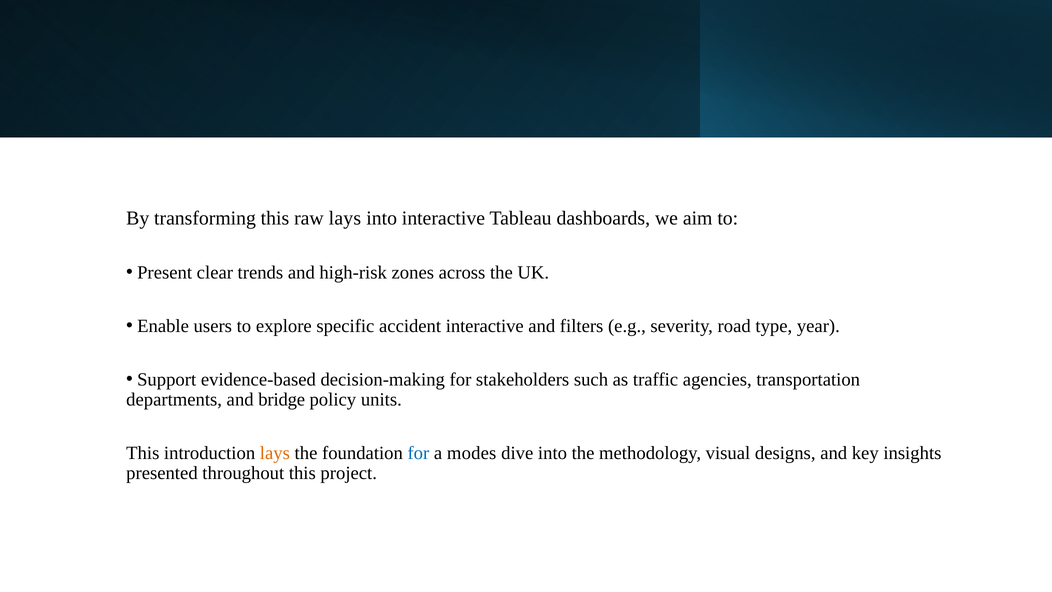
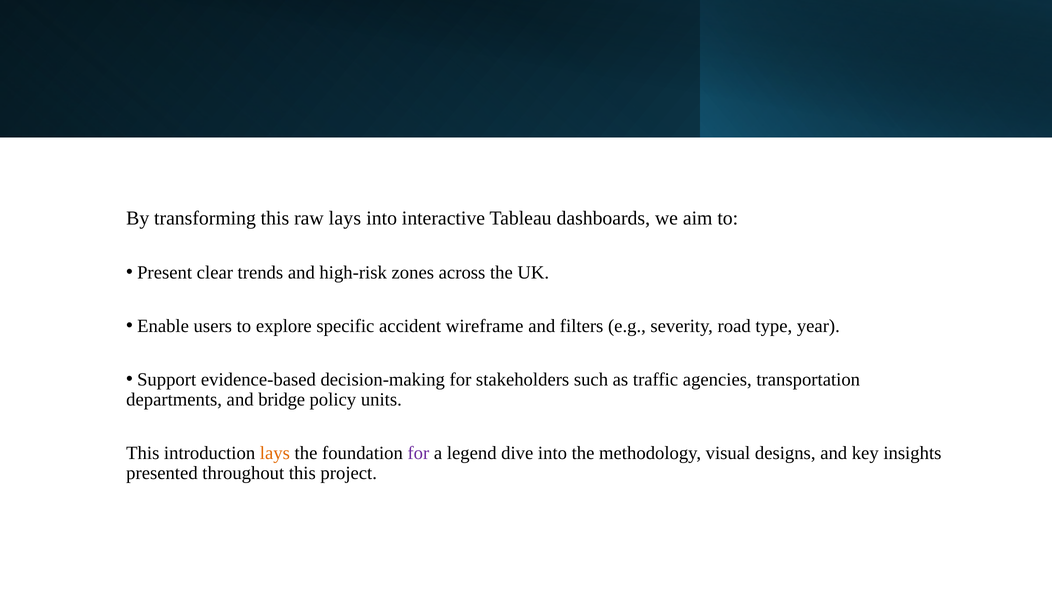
accident interactive: interactive -> wireframe (485, 326)
for colour: blue -> purple (418, 453)
modes: modes -> legend (472, 453)
